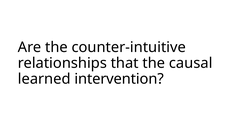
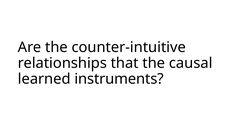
intervention: intervention -> instruments (119, 79)
